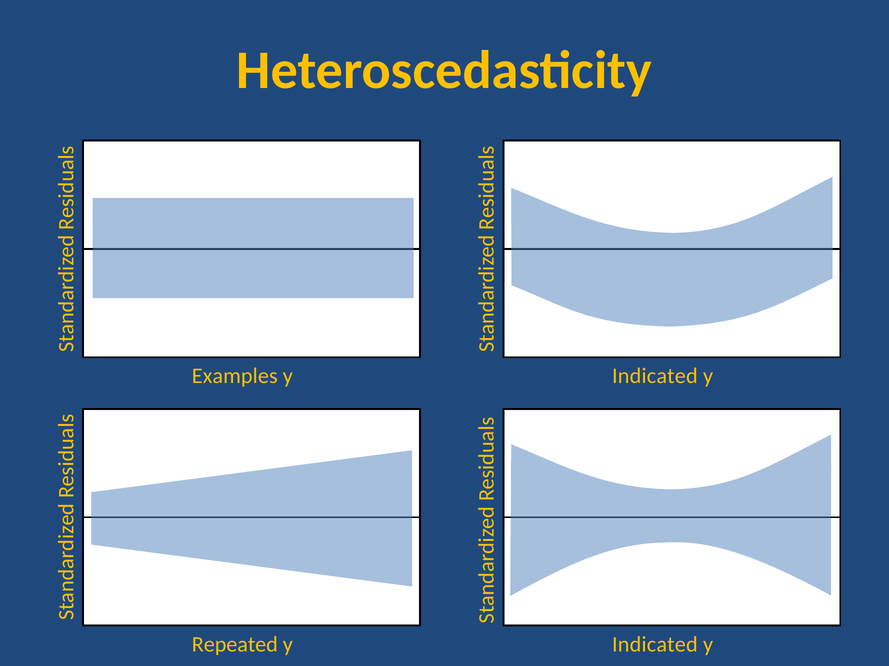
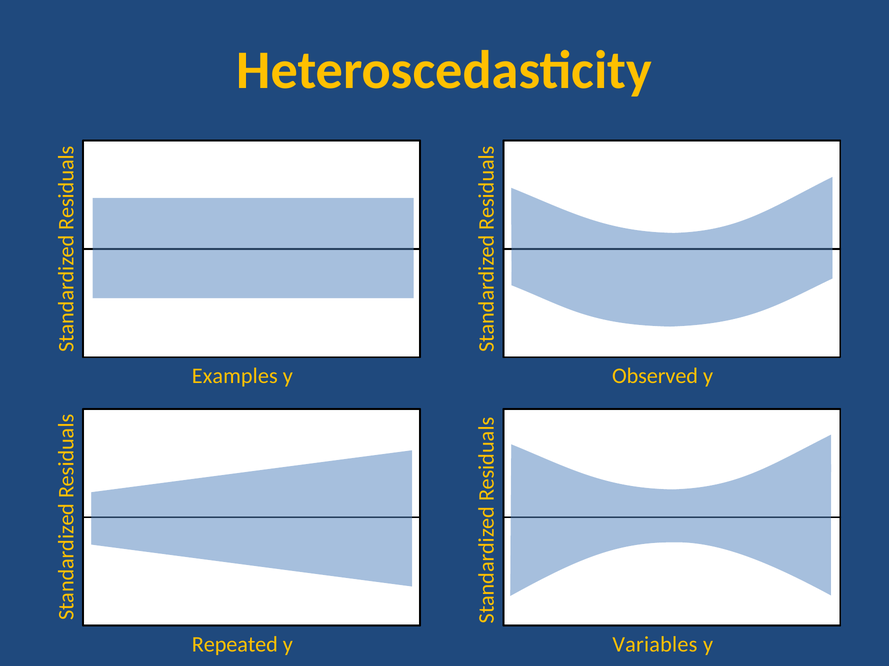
Indicated: Indicated -> Observed (655, 377)
Indicated: Indicated -> Variables (655, 645)
